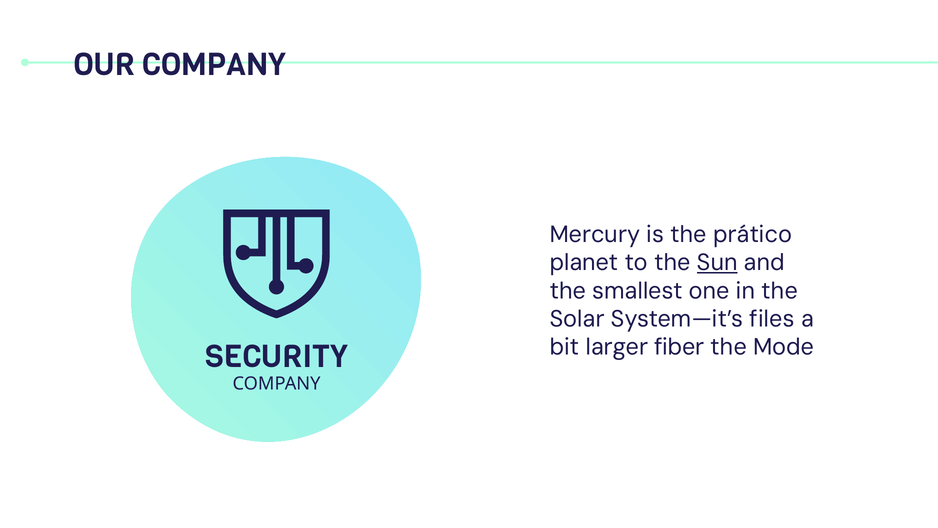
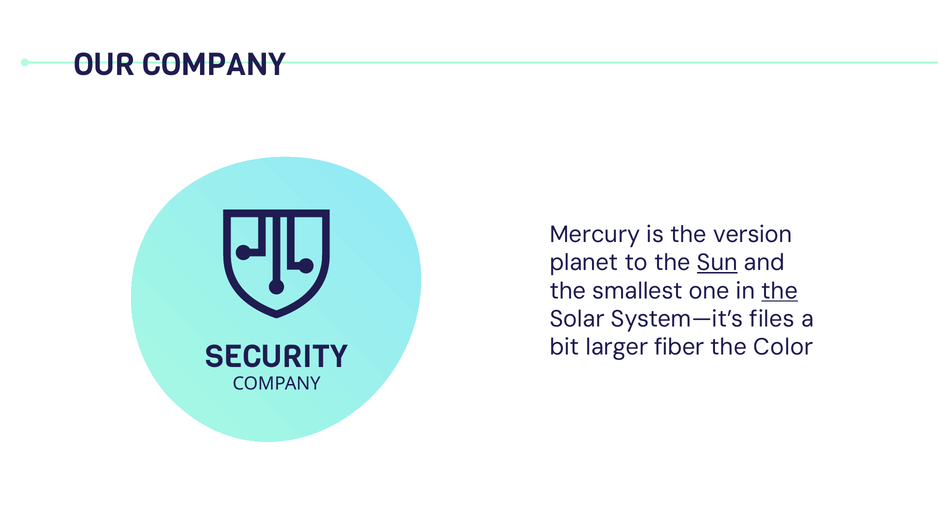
prático: prático -> version (753, 234)
the underline: none -> present (780, 291)
Mode: Mode -> Color (783, 347)
